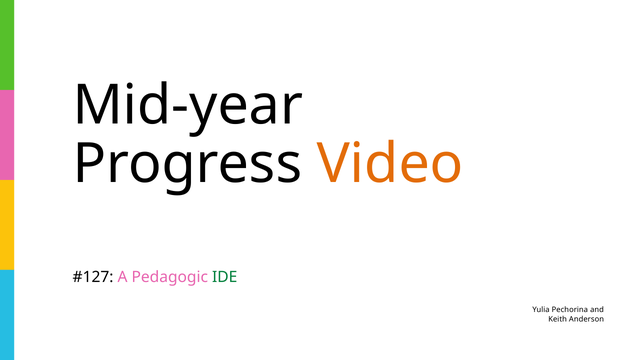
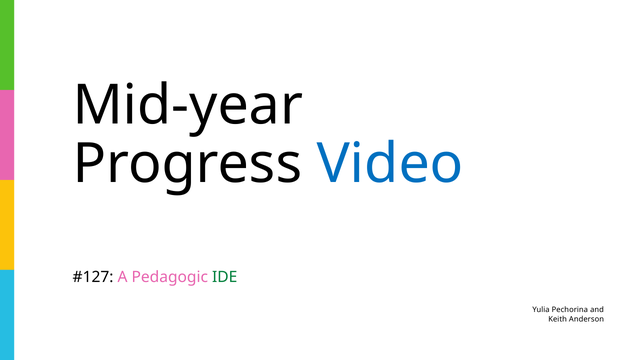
Video colour: orange -> blue (390, 164)
